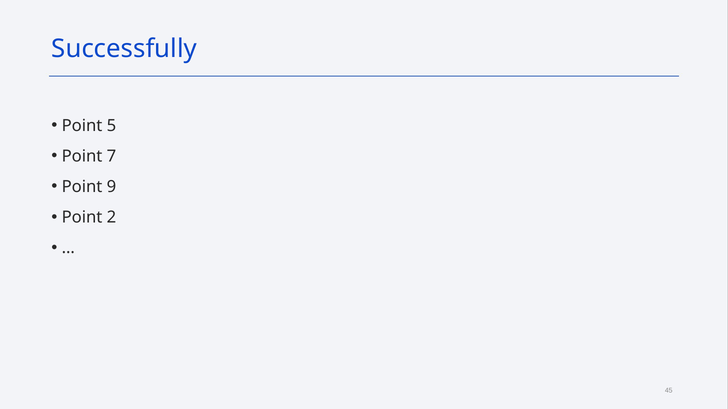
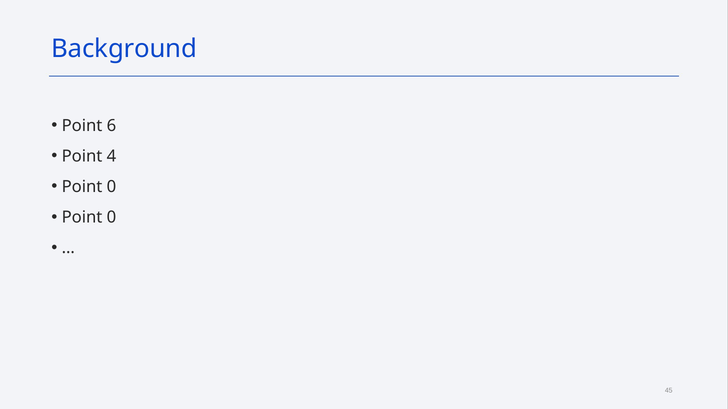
Successfully: Successfully -> Background (124, 49)
5: 5 -> 6 (111, 126)
7: 7 -> 4 (111, 156)
9: 9 -> 0 (111, 187)
2: 2 -> 0 (111, 218)
